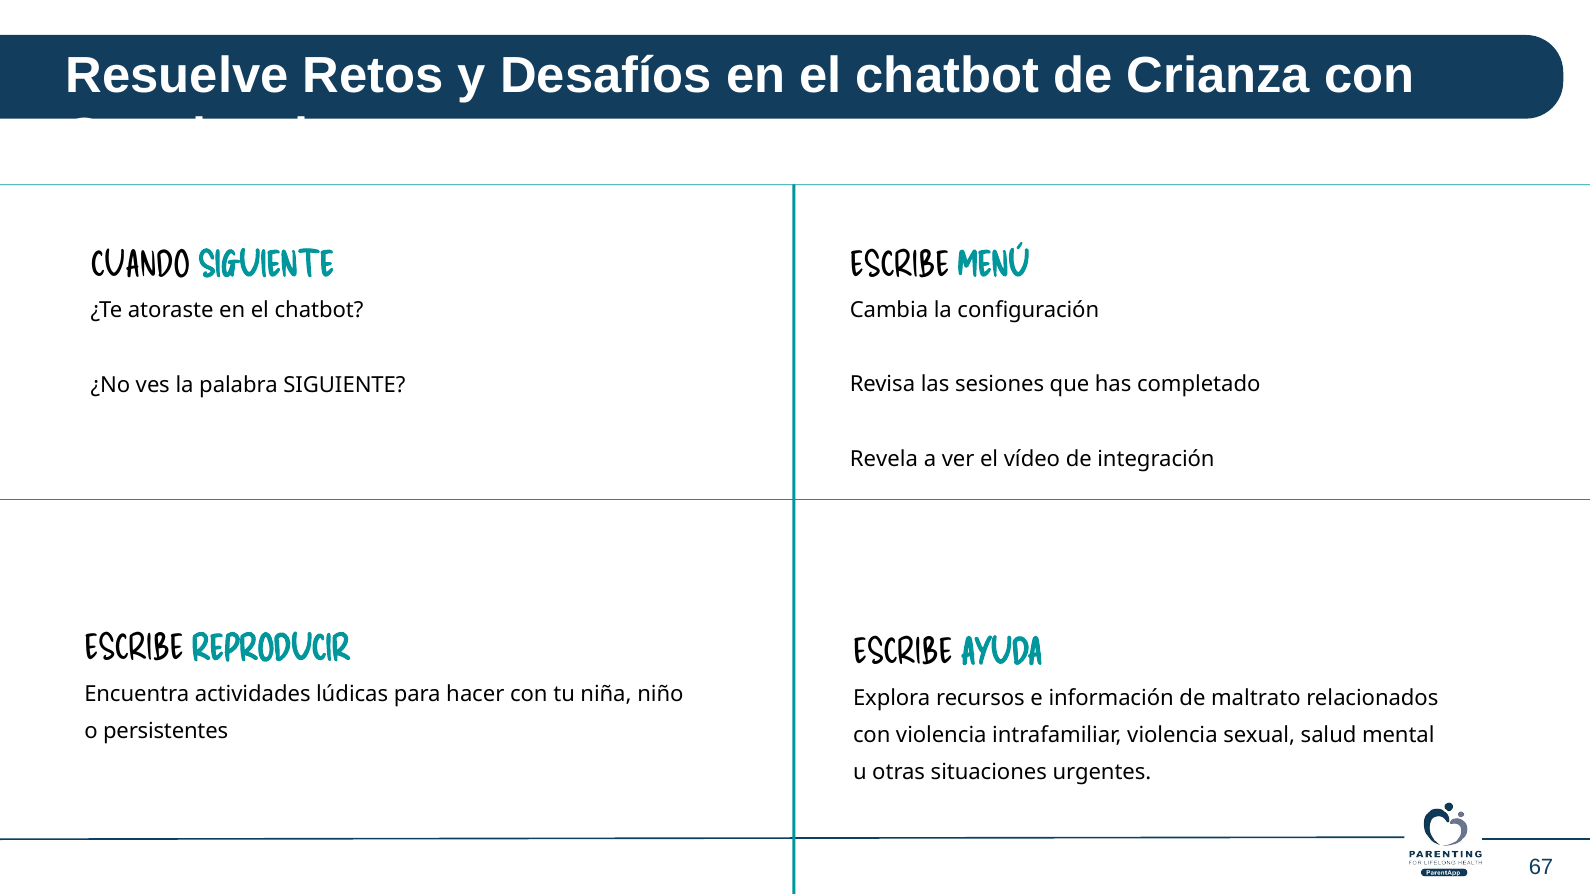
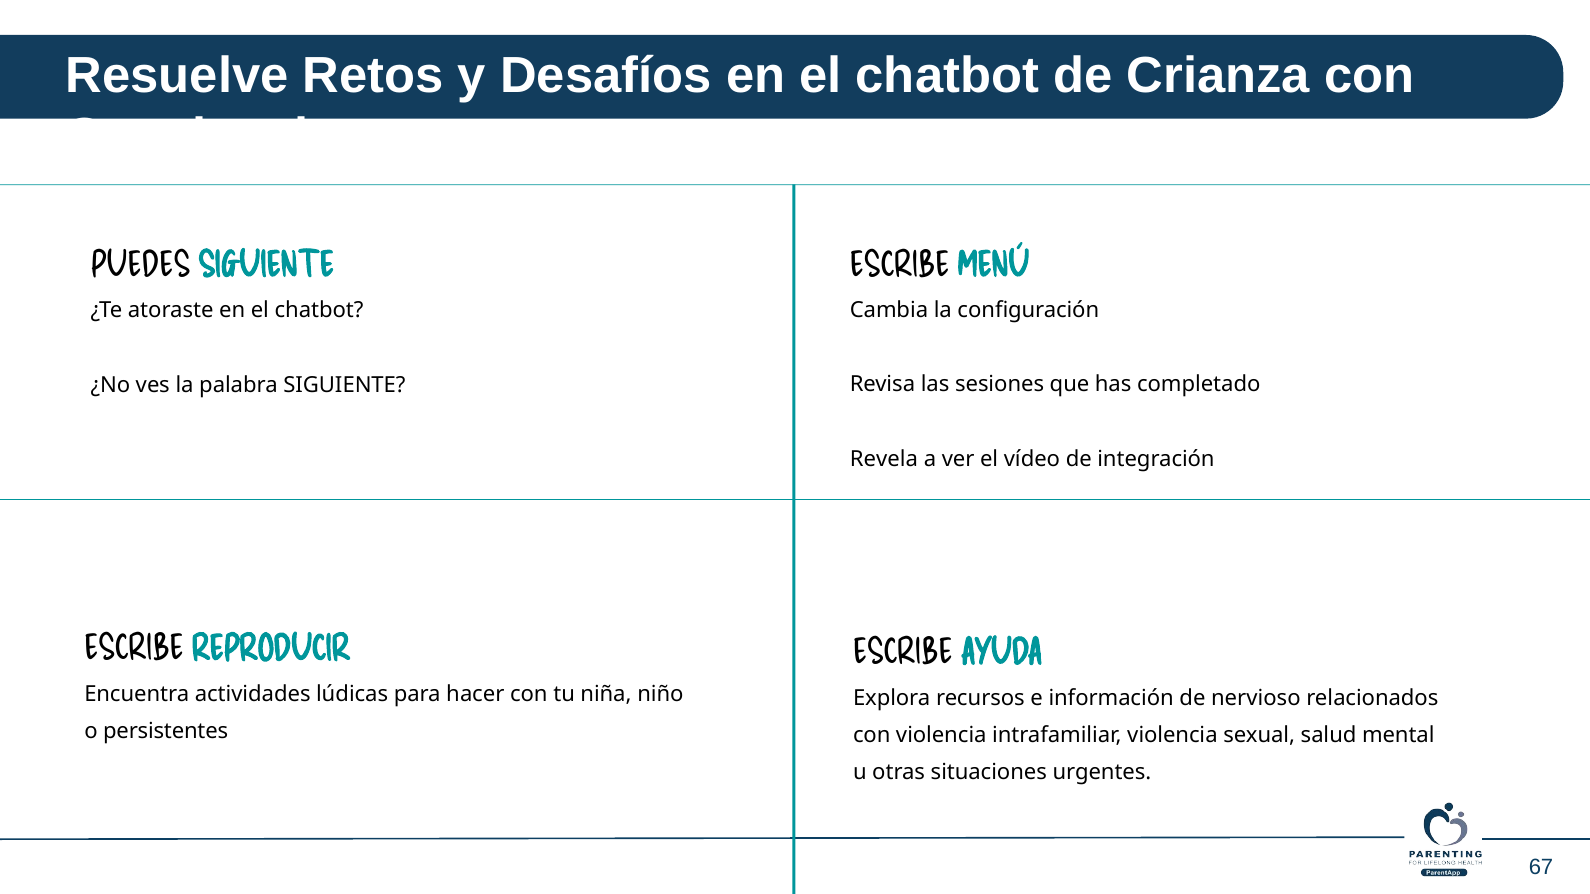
CUANDO: CUANDO -> PUEDES (140, 266)
maltrato: maltrato -> nervioso (1256, 698)
